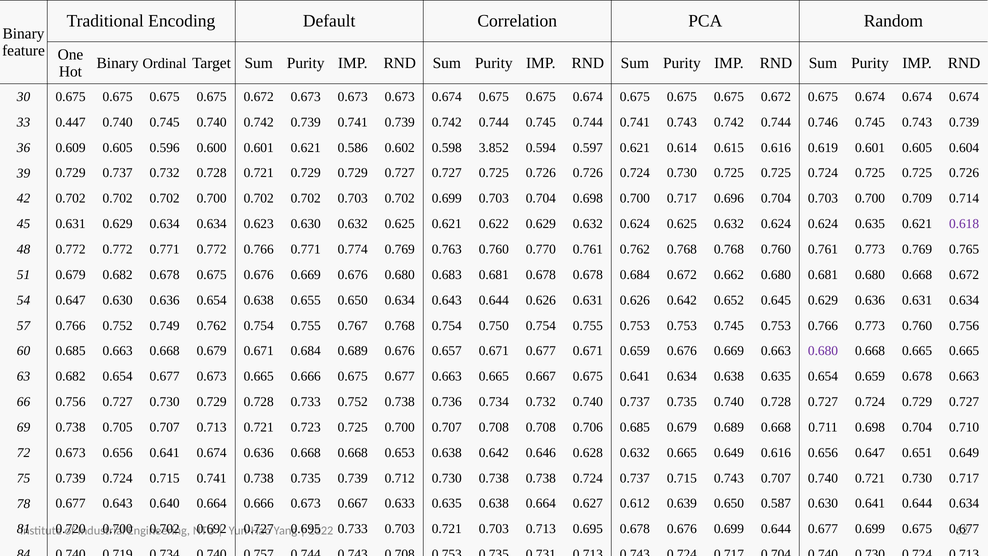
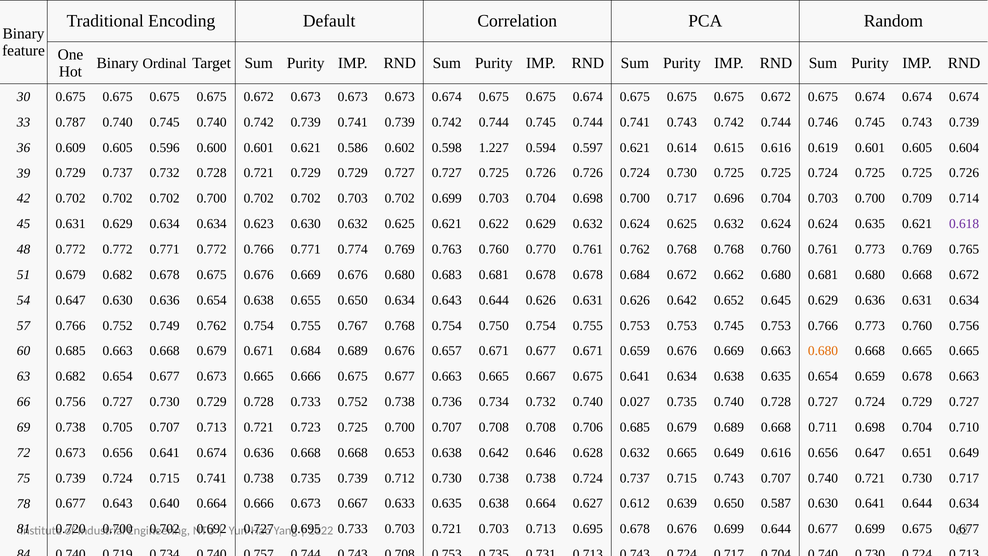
0.447: 0.447 -> 0.787 (71, 122)
3.852: 3.852 -> 1.227 (494, 148)
0.680 colour: purple -> orange (823, 351)
0.740 0.737: 0.737 -> 0.027 (635, 402)
